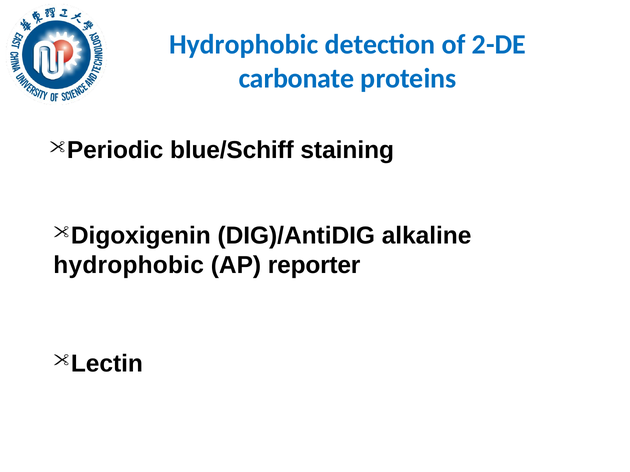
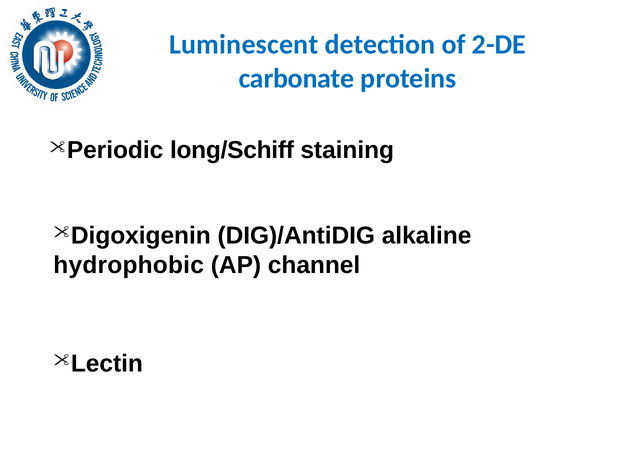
Hydrophobic: Hydrophobic -> Luminescent (244, 45)
blue/Schiff: blue/Schiff -> long/Schiff (232, 151)
reporter: reporter -> channel (314, 265)
